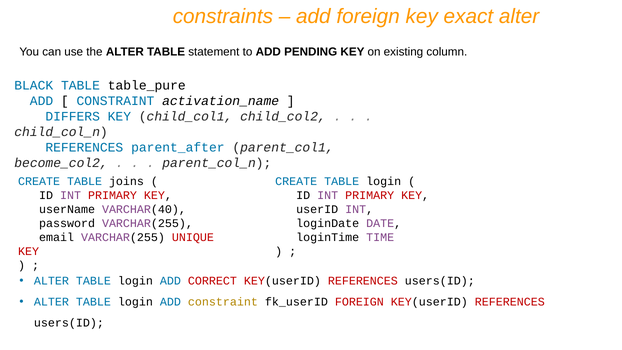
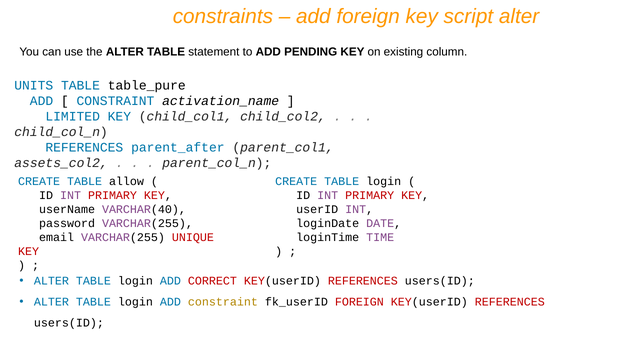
exact: exact -> script (468, 16)
BLACK: BLACK -> UNITS (34, 85)
DIFFERS: DIFFERS -> LIMITED (73, 116)
become_col2: become_col2 -> assets_col2 (61, 163)
joins: joins -> allow (126, 181)
